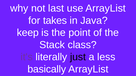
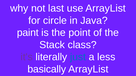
takes: takes -> circle (55, 21)
keep: keep -> paint (28, 33)
just colour: black -> blue (78, 57)
